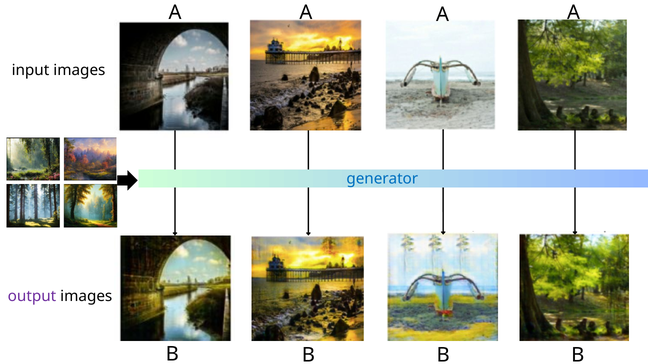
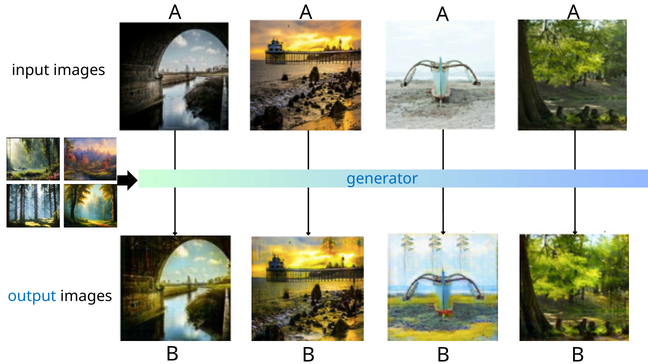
output colour: purple -> blue (32, 296)
